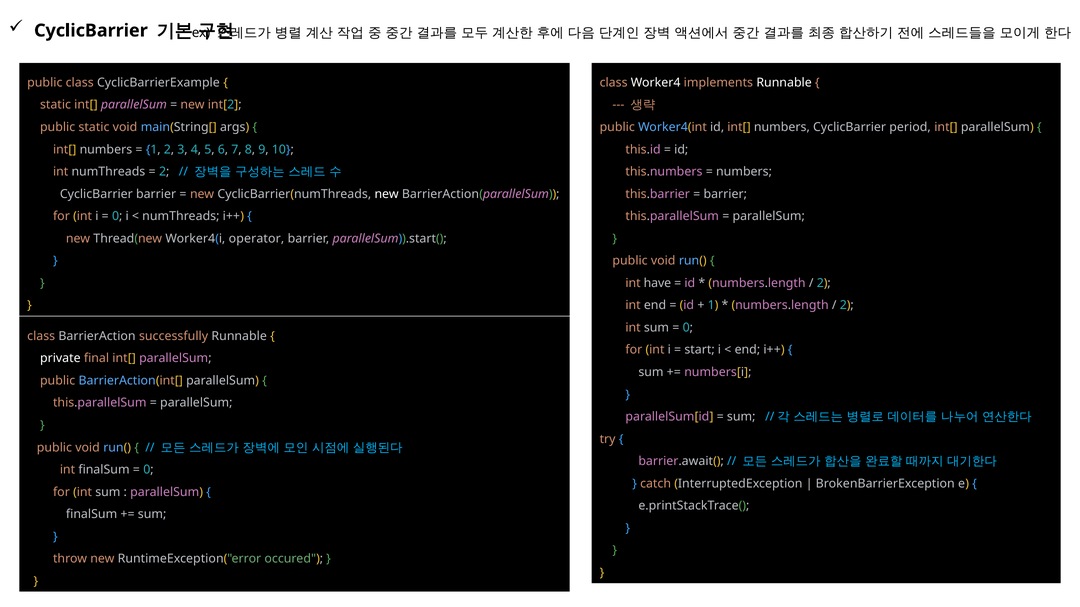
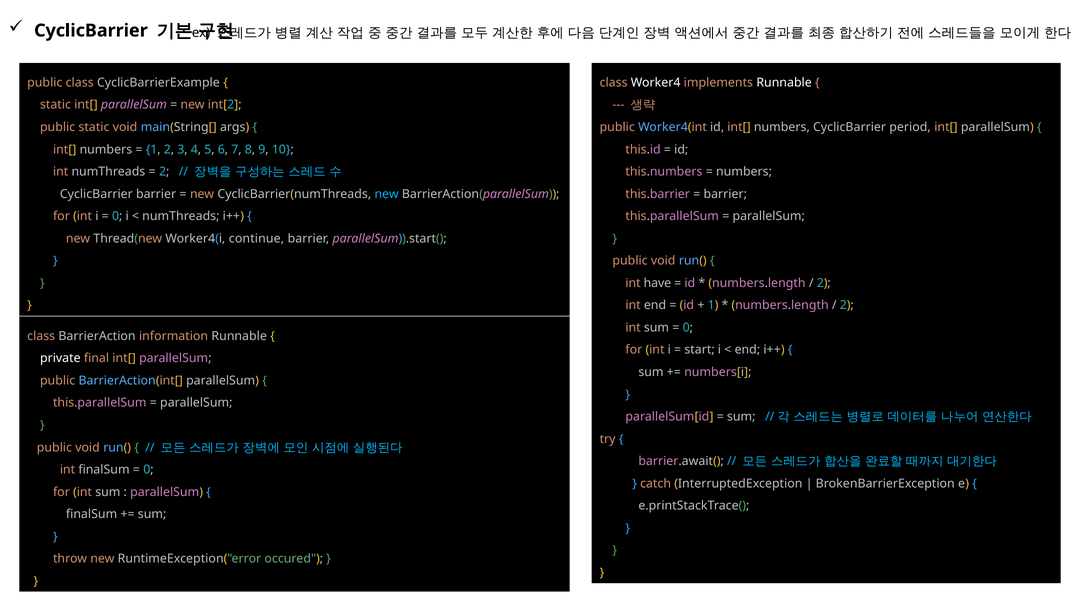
new colour: white -> light blue (387, 194)
operator: operator -> continue (256, 239)
successfully: successfully -> information (174, 336)
